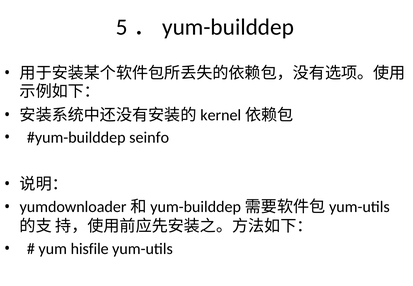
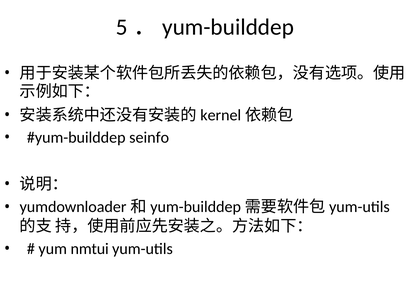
hisfile: hisfile -> nmtui (90, 249)
